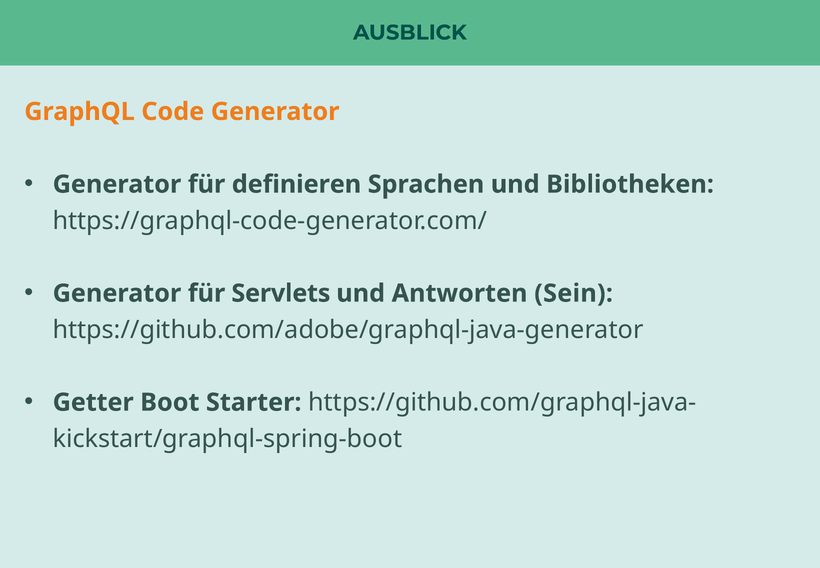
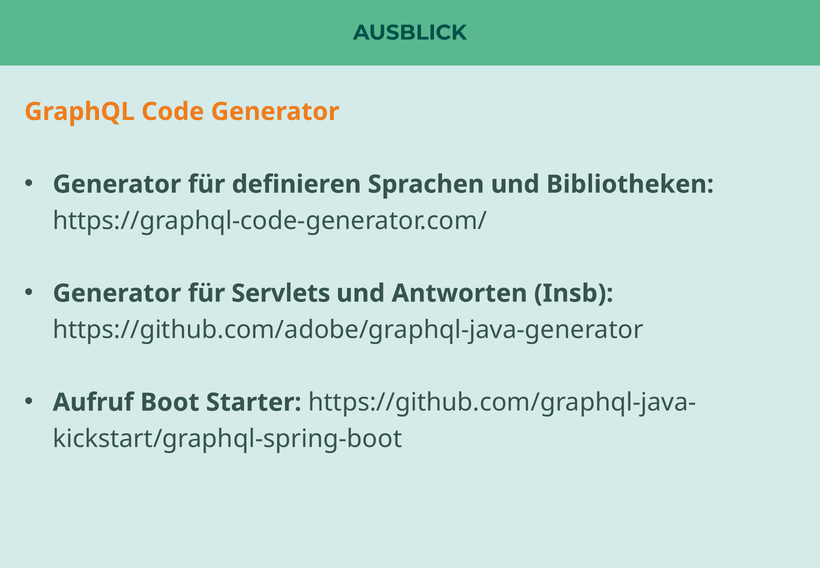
Sein: Sein -> Insb (574, 293)
Getter: Getter -> Aufruf (93, 402)
